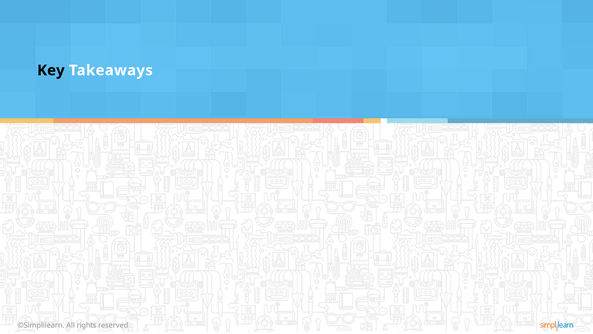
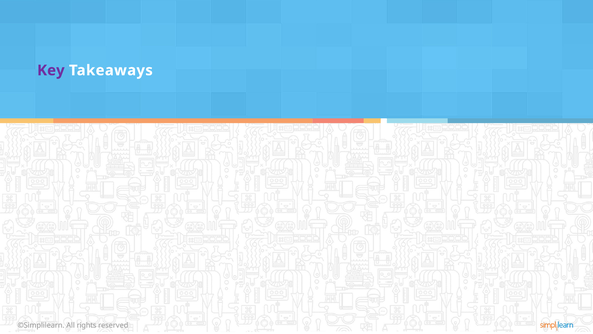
Key colour: black -> purple (51, 70)
